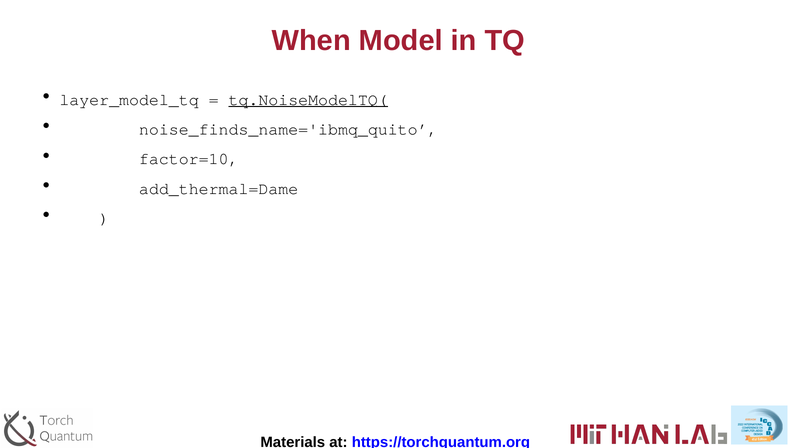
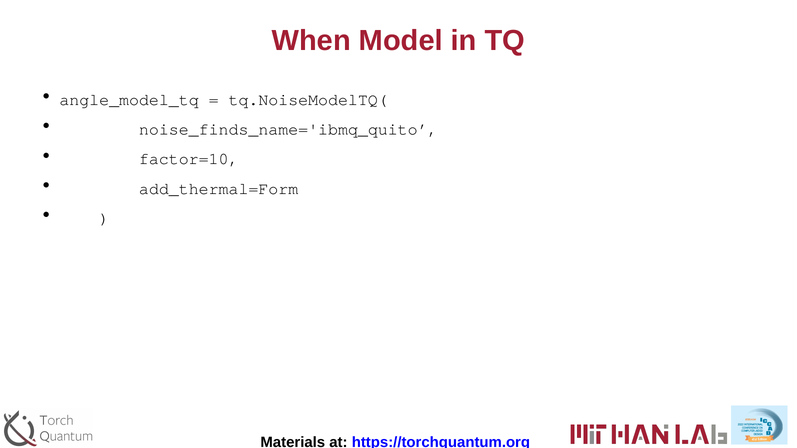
layer_model_tq: layer_model_tq -> angle_model_tq (129, 100)
tq.NoiseModelTQ( underline: present -> none (308, 100)
add_thermal=Dame: add_thermal=Dame -> add_thermal=Form (219, 189)
